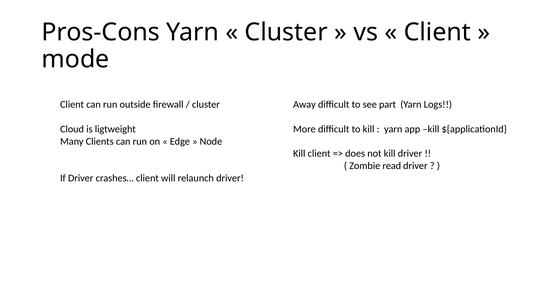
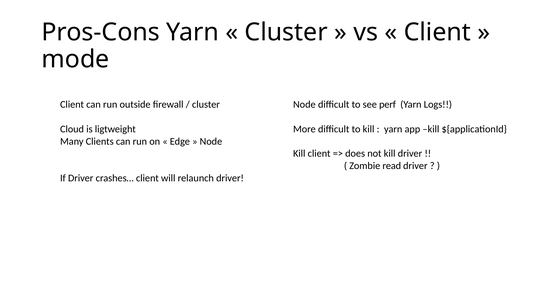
Away: Away -> Node (304, 105)
part: part -> perf (388, 105)
